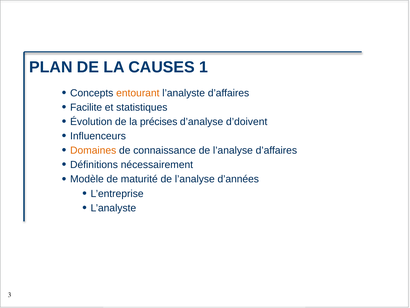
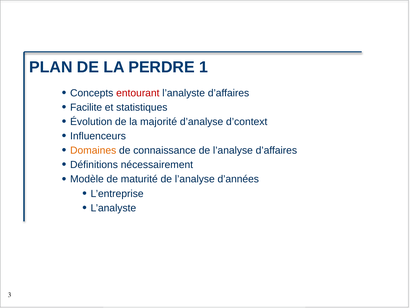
CAUSES: CAUSES -> PERDRE (162, 67)
entourant colour: orange -> red (138, 93)
précises: précises -> majorité (159, 122)
d’doivent: d’doivent -> d’context (247, 122)
